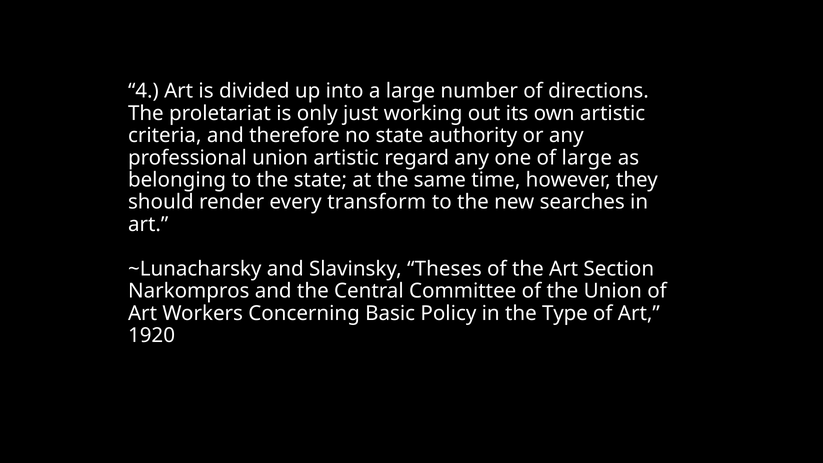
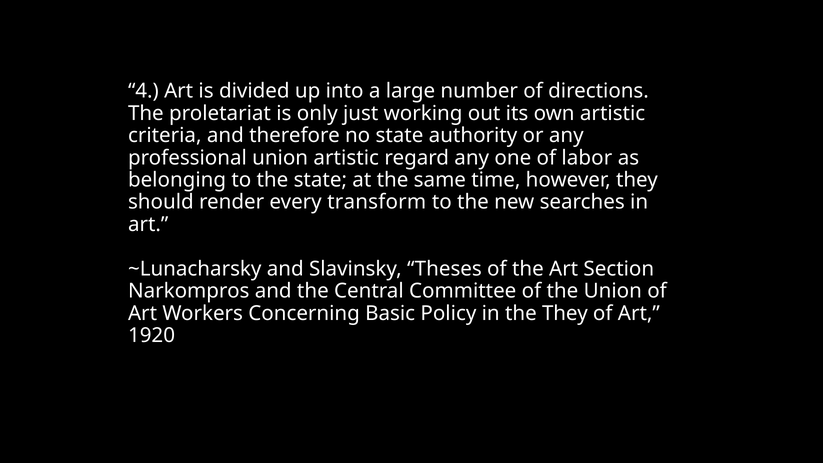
of large: large -> labor (587, 158)
the Type: Type -> They (565, 313)
